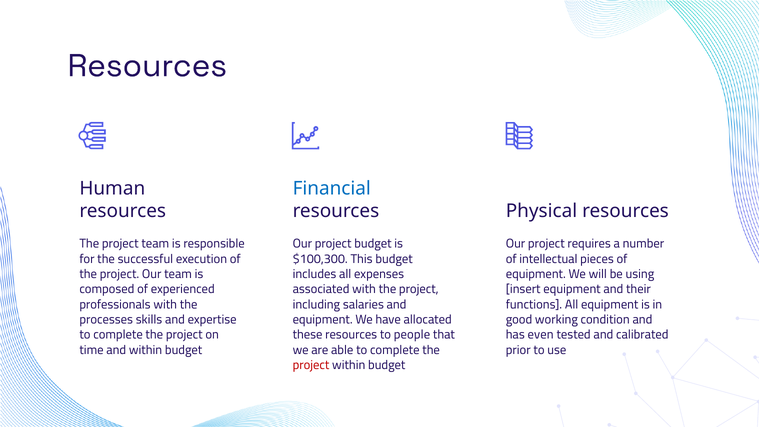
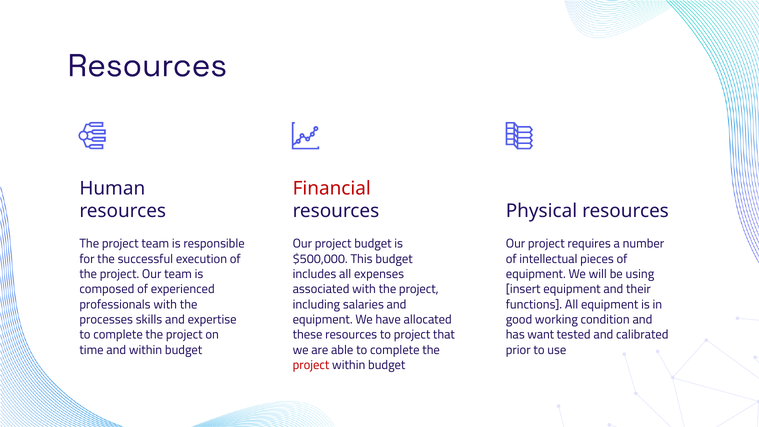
Financial colour: blue -> red (332, 188)
$100,300: $100,300 -> $500,000 (320, 259)
to people: people -> project (412, 335)
even: even -> want (541, 335)
